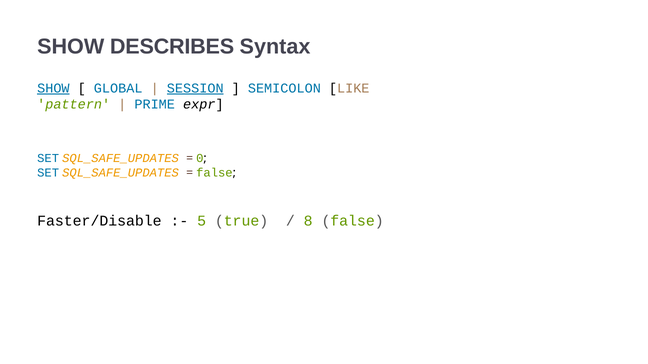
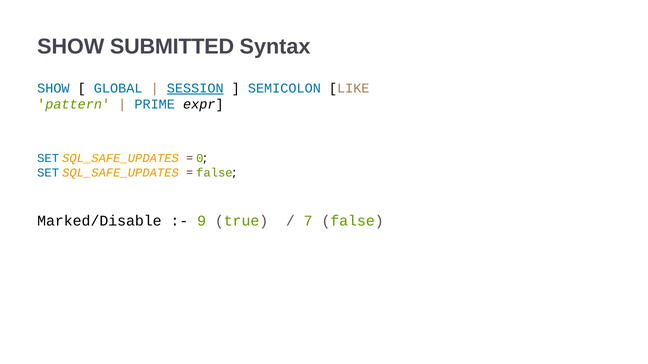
DESCRIBES: DESCRIBES -> SUBMITTED (172, 47)
SHOW underline: present -> none (53, 88)
Faster/Disable: Faster/Disable -> Marked/Disable (99, 221)
5: 5 -> 9 (202, 221)
8: 8 -> 7 (308, 221)
